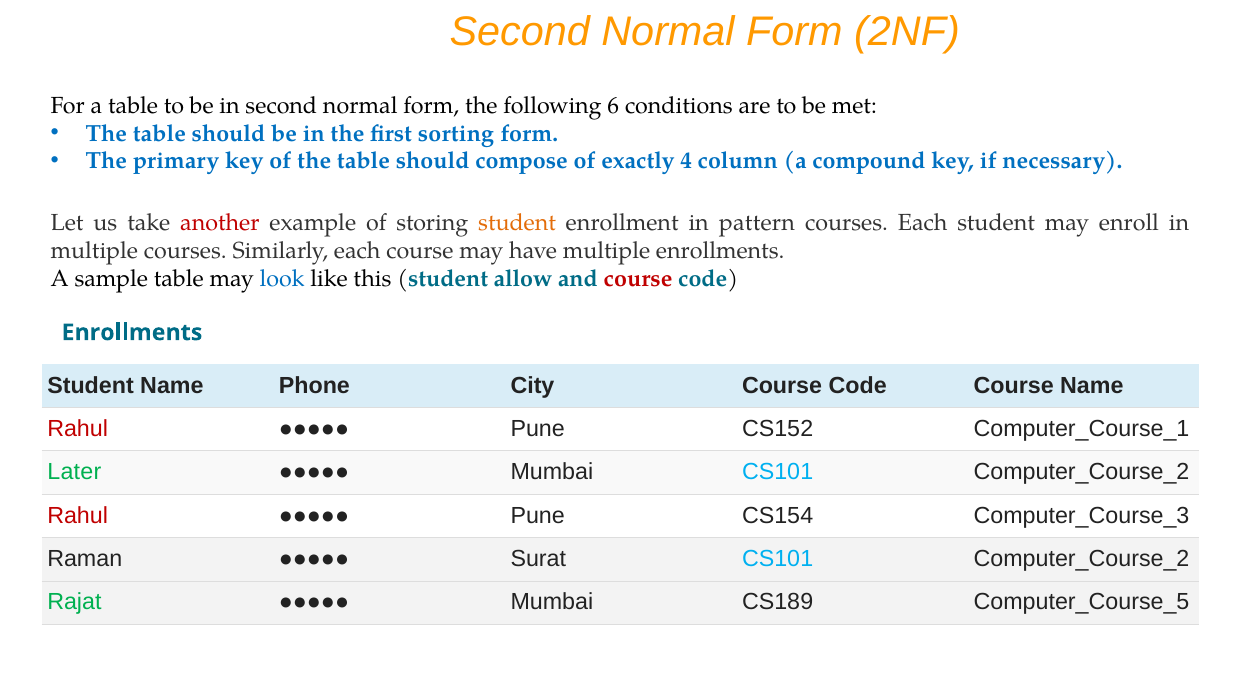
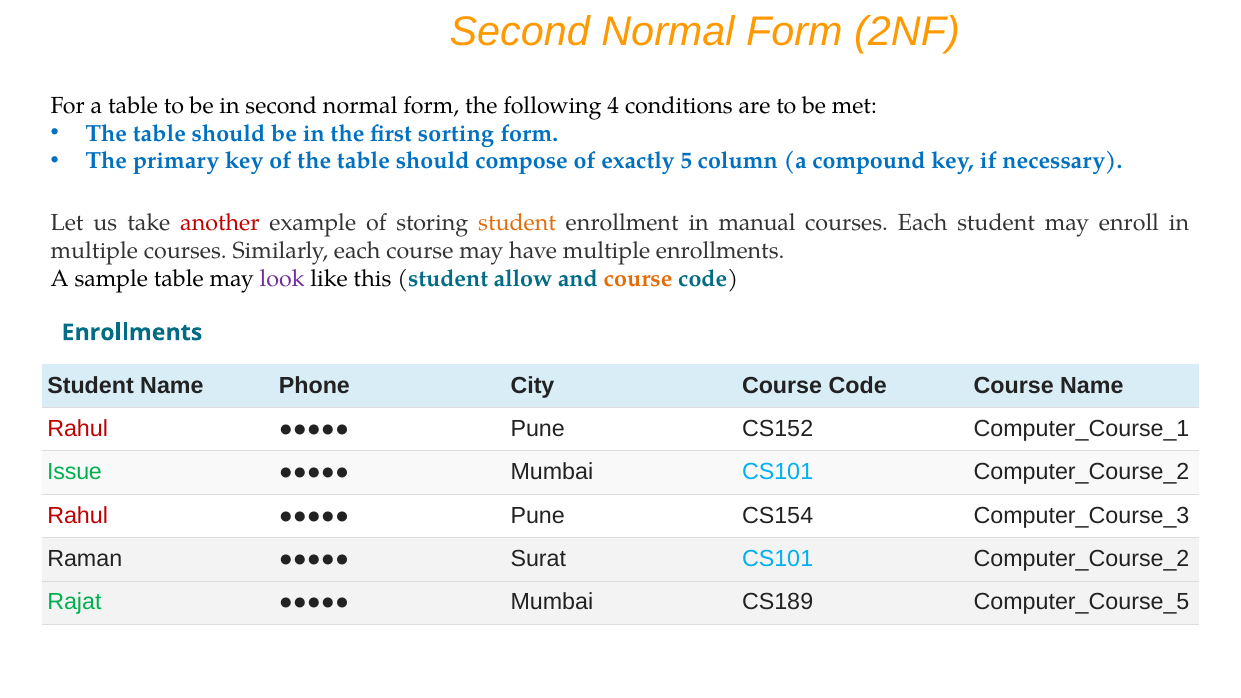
6: 6 -> 4 (613, 105)
4: 4 -> 5 (686, 161)
pattern: pattern -> manual (757, 223)
look colour: blue -> purple (282, 278)
course colour: red -> orange (638, 278)
Later: Later -> Issue (75, 472)
